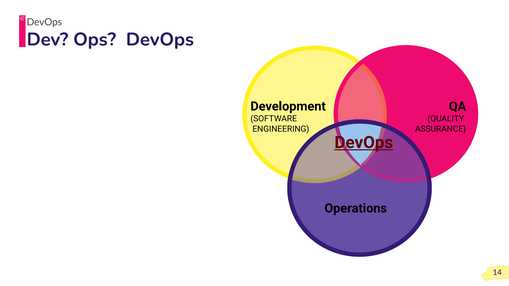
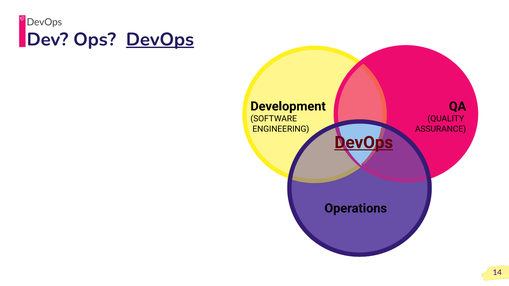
DevOps underline: none -> present (160, 39)
